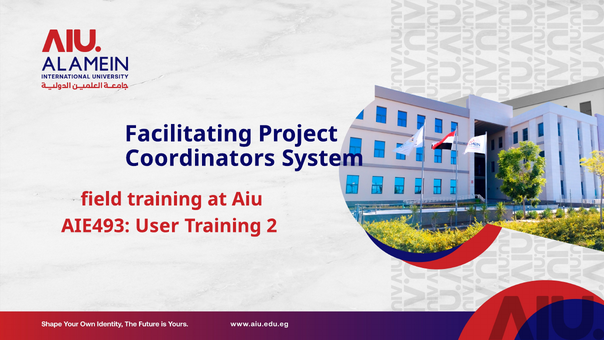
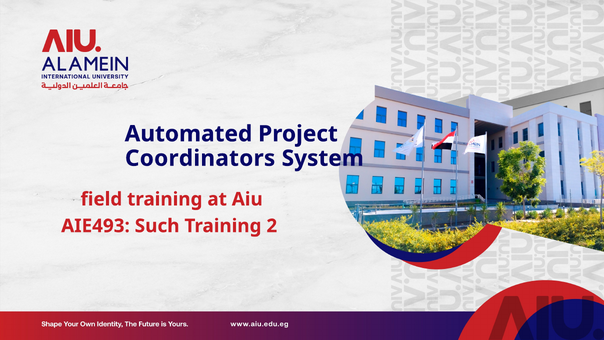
Facilitating: Facilitating -> Automated (188, 134)
User: User -> Such (157, 226)
